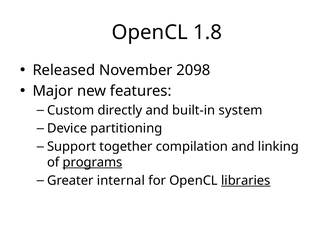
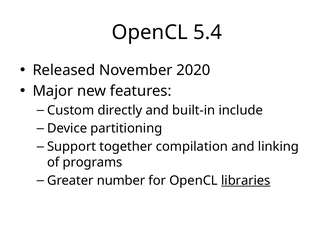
1.8: 1.8 -> 5.4 (208, 32)
2098: 2098 -> 2020 (193, 70)
system: system -> include (241, 110)
programs underline: present -> none (93, 162)
internal: internal -> number (121, 180)
